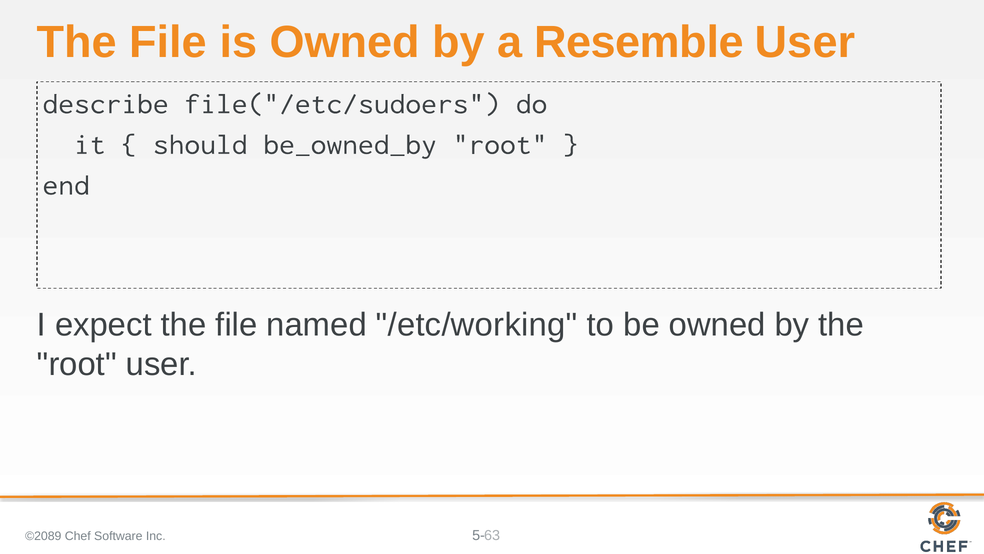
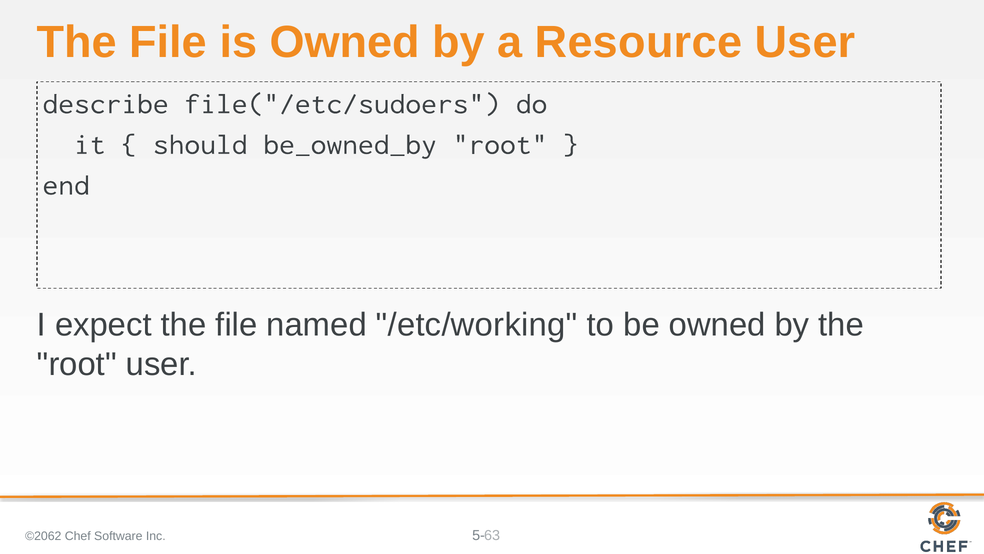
Resemble: Resemble -> Resource (638, 43)
©2089: ©2089 -> ©2062 (43, 536)
